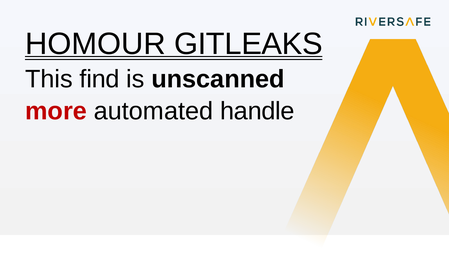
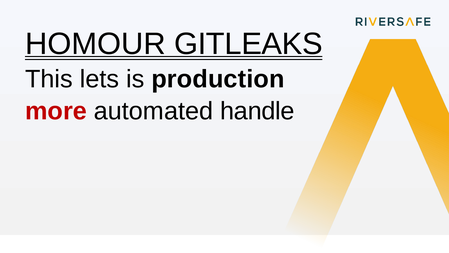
find: find -> lets (99, 79)
unscanned: unscanned -> production (218, 79)
